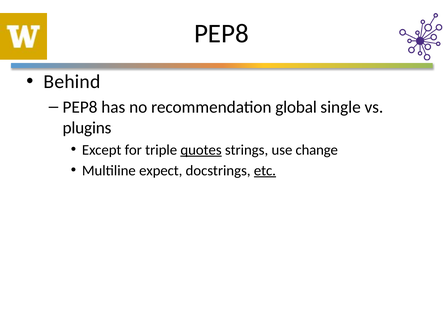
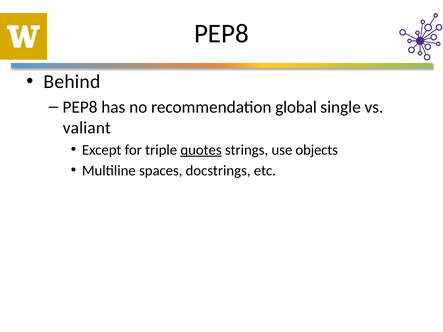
plugins: plugins -> valiant (87, 128)
change: change -> objects (317, 150)
expect: expect -> spaces (161, 171)
etc underline: present -> none (265, 171)
